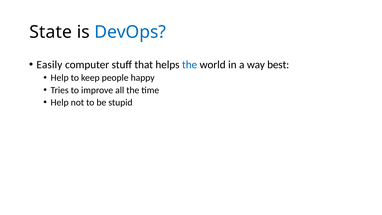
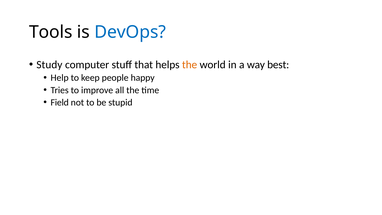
State: State -> Tools (51, 32)
Easily: Easily -> Study (49, 65)
the colour: blue -> orange (190, 65)
Help: Help -> Field (60, 102)
